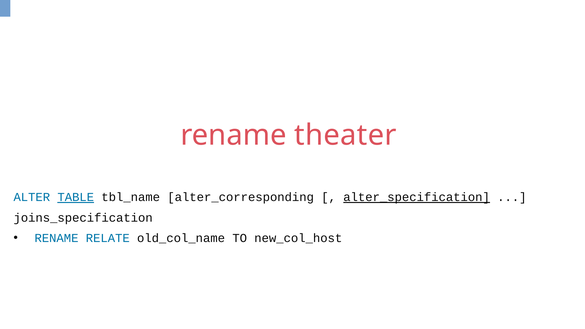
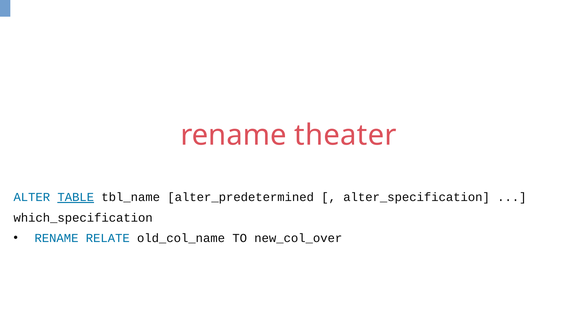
alter_corresponding: alter_corresponding -> alter_predetermined (241, 197)
alter_specification underline: present -> none (417, 197)
joins_specification: joins_specification -> which_specification (83, 218)
new_col_host: new_col_host -> new_col_over (298, 238)
